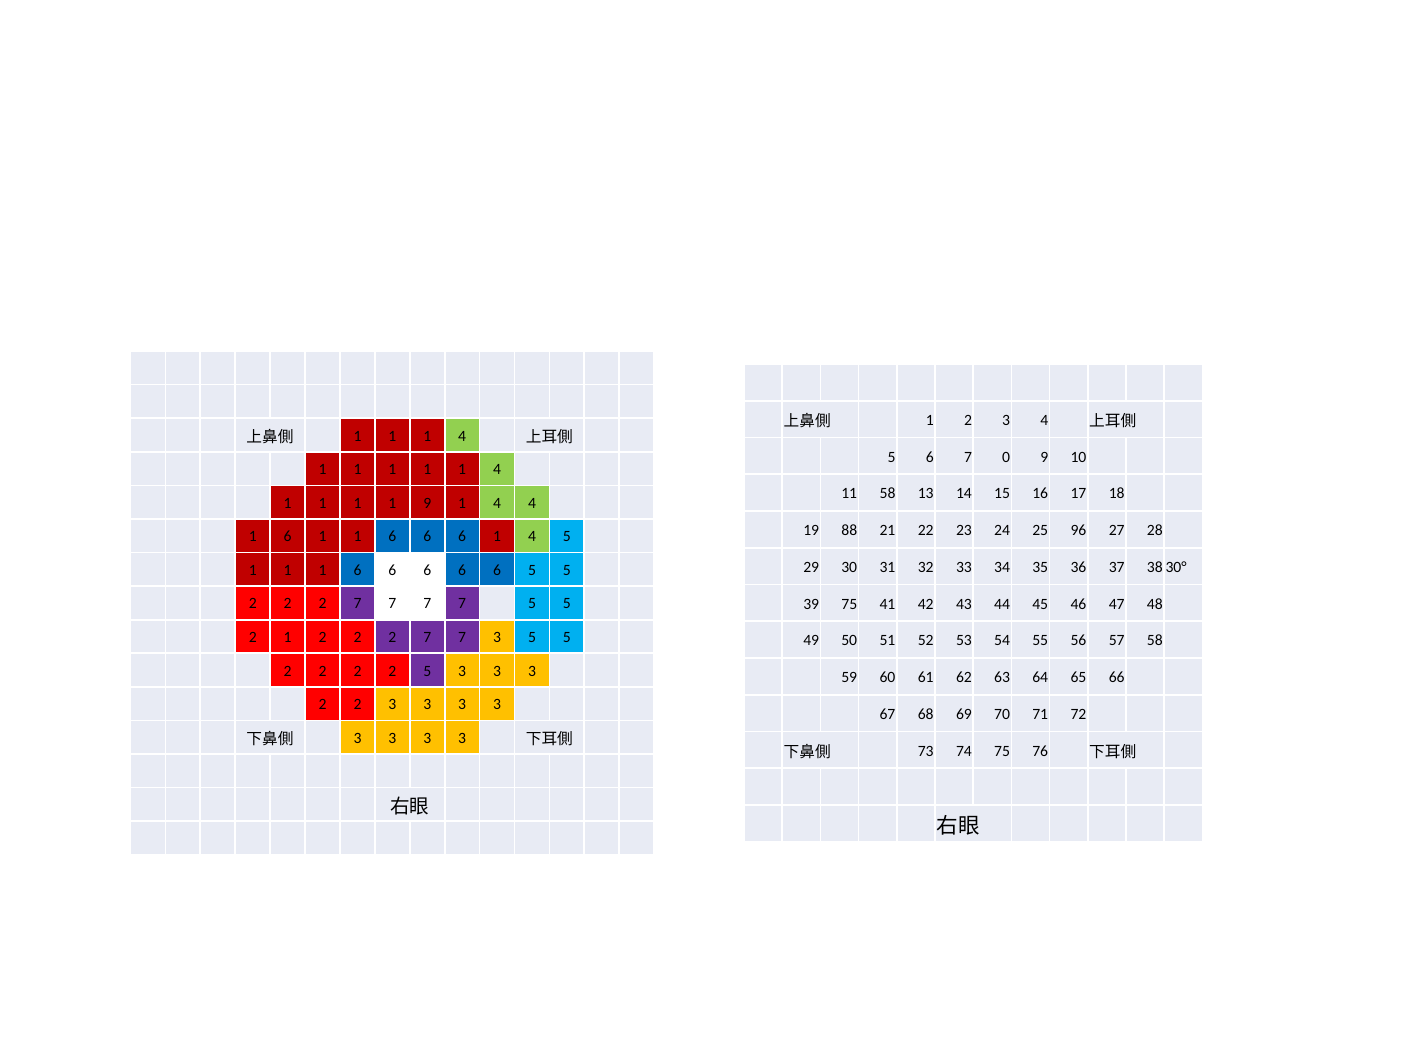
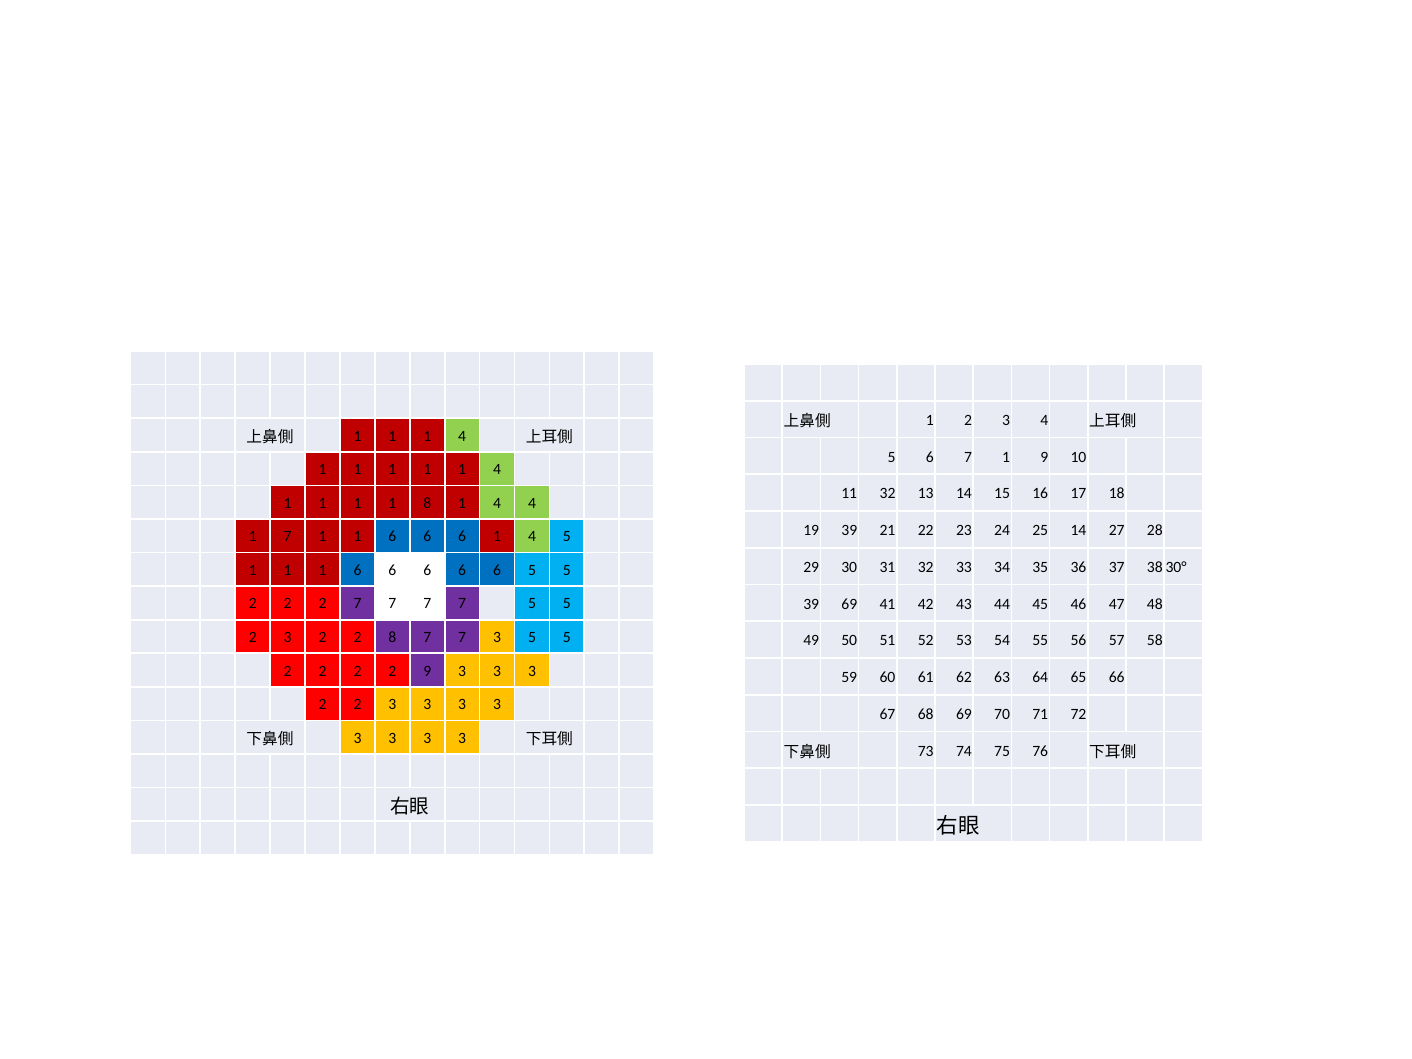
6 7 0: 0 -> 1 (1006, 457)
11 58: 58 -> 32 (888, 494)
1 9: 9 -> 8 (427, 503)
19 88: 88 -> 39 (849, 530)
25 96: 96 -> 14 (1079, 530)
6: 6 -> 7 (288, 537)
39 75: 75 -> 69 (849, 604)
1: 1 -> 3 (288, 637)
2: 2 -> 8 (392, 637)
2 5: 5 -> 9 (427, 671)
